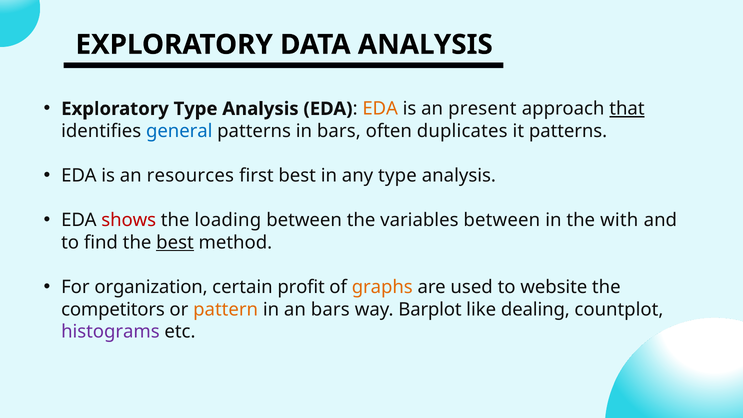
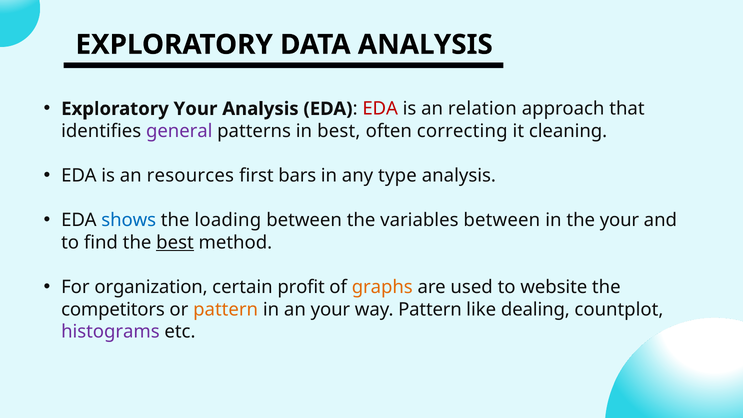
Exploratory Type: Type -> Your (195, 109)
EDA colour: orange -> red (380, 109)
present: present -> relation (482, 109)
that underline: present -> none (627, 109)
general colour: blue -> purple (179, 131)
in bars: bars -> best (339, 131)
duplicates: duplicates -> correcting (462, 131)
it patterns: patterns -> cleaning (568, 131)
first best: best -> bars (297, 176)
shows colour: red -> blue (129, 220)
the with: with -> your (619, 220)
an bars: bars -> your (330, 309)
way Barplot: Barplot -> Pattern (430, 309)
